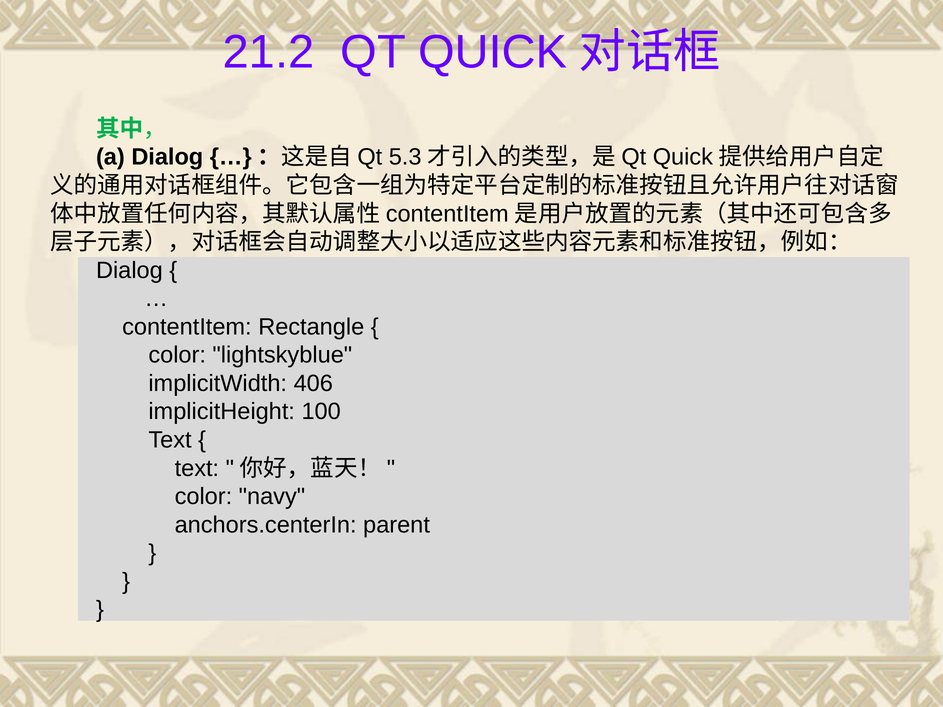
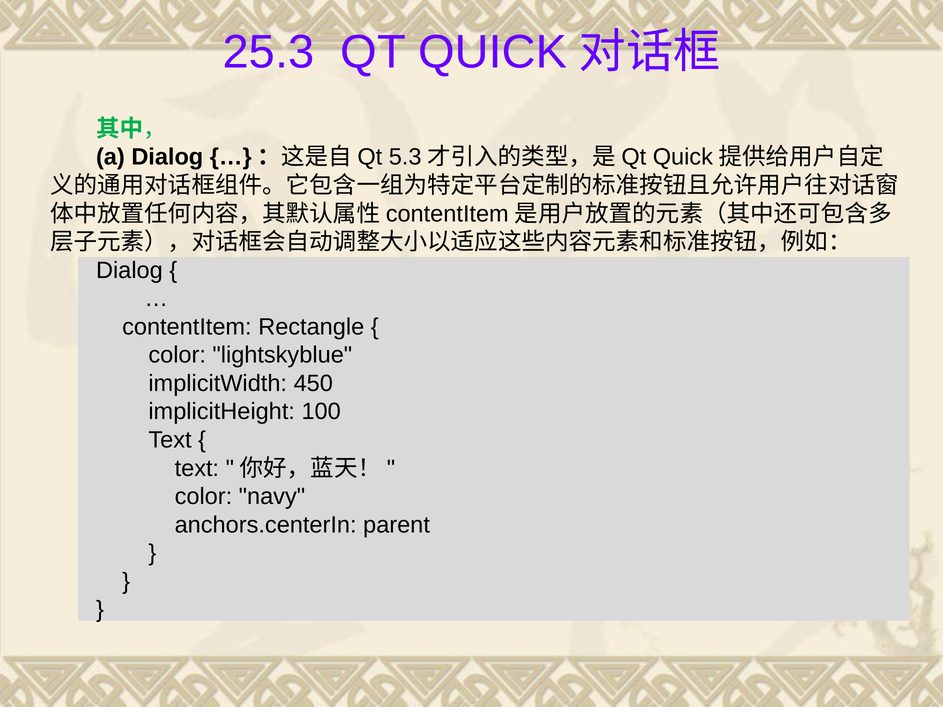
21.2: 21.2 -> 25.3 (268, 52)
406: 406 -> 450 (313, 384)
